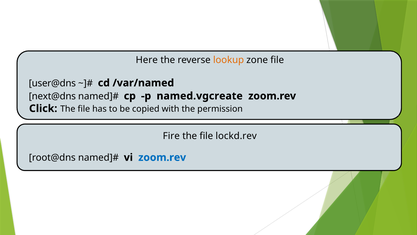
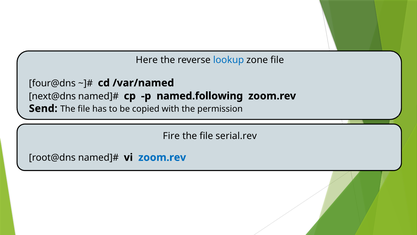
lookup colour: orange -> blue (229, 60)
user@dns: user@dns -> four@dns (52, 83)
named.vgcreate: named.vgcreate -> named.following (200, 96)
Click: Click -> Send (43, 108)
lockd.rev: lockd.rev -> serial.rev (236, 136)
